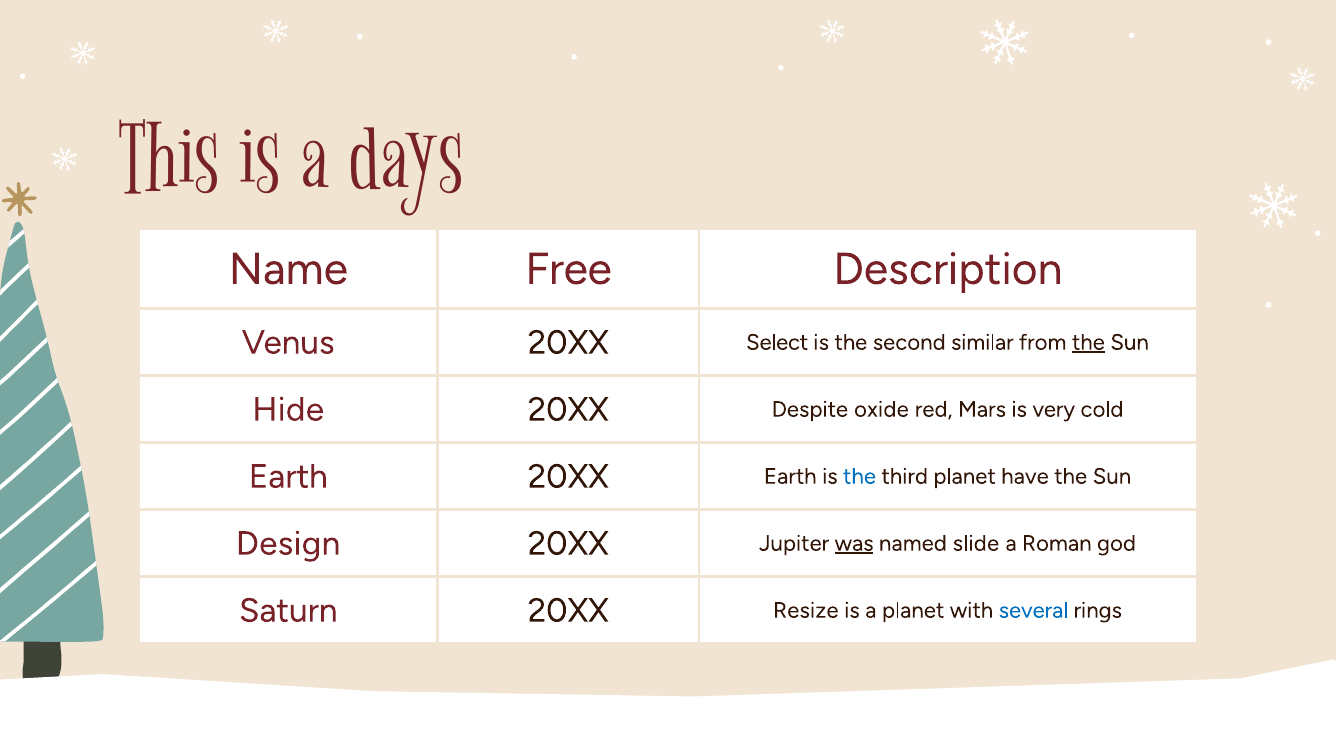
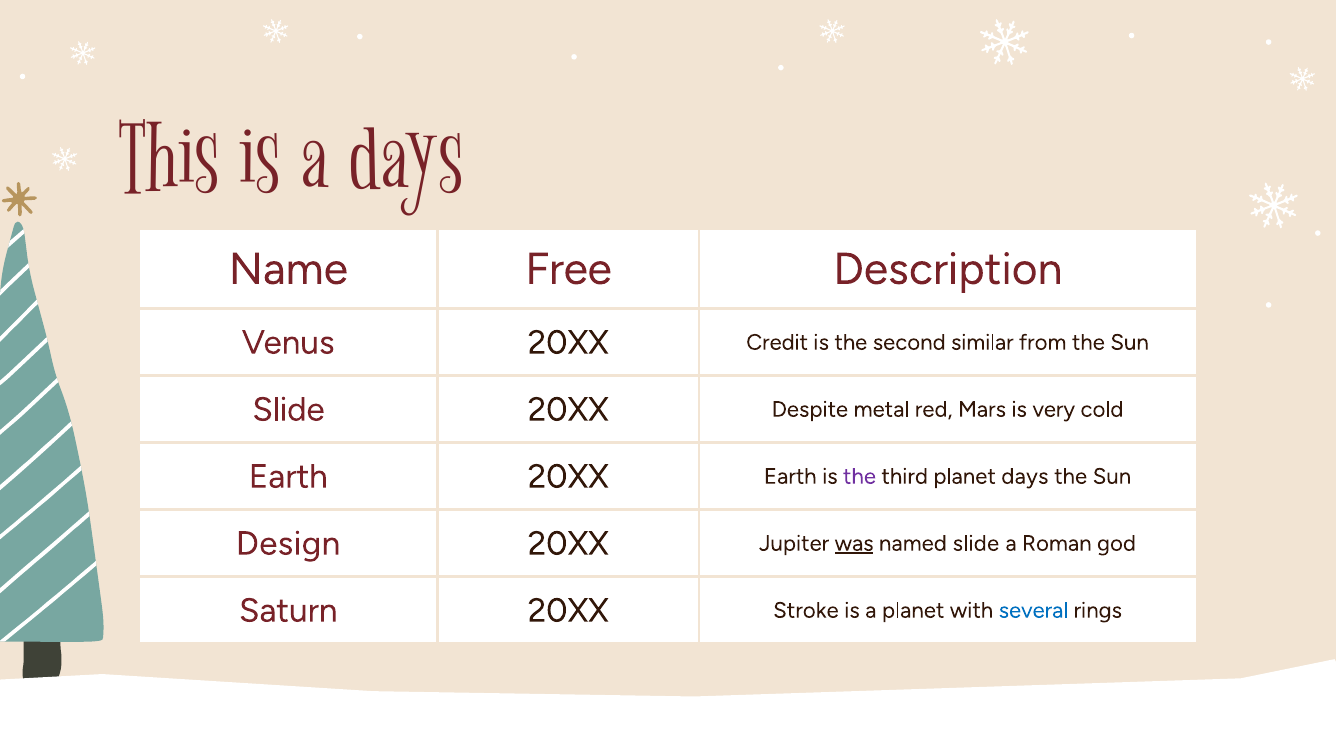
Select: Select -> Credit (777, 342)
the underline: present -> none (1088, 342)
Hide: Hide -> Slide (288, 409)
oxide: oxide -> metal (882, 409)
the colour: blue -> purple (860, 476)
planet have: have -> days (1025, 476)
Resize: Resize -> Stroke (806, 610)
